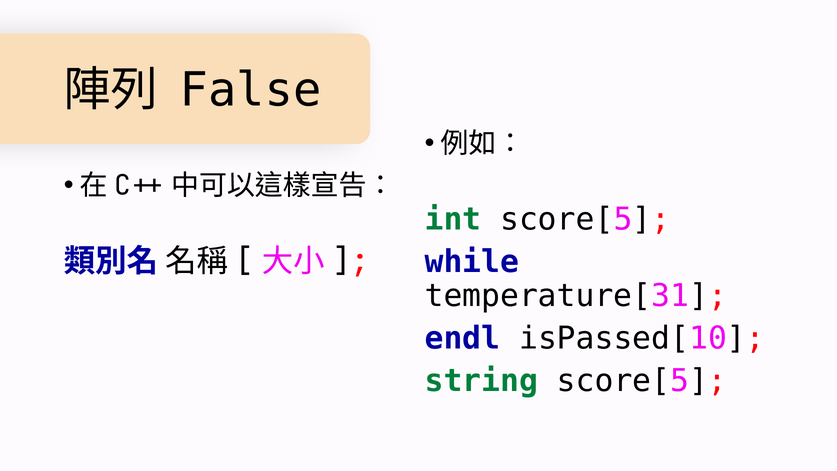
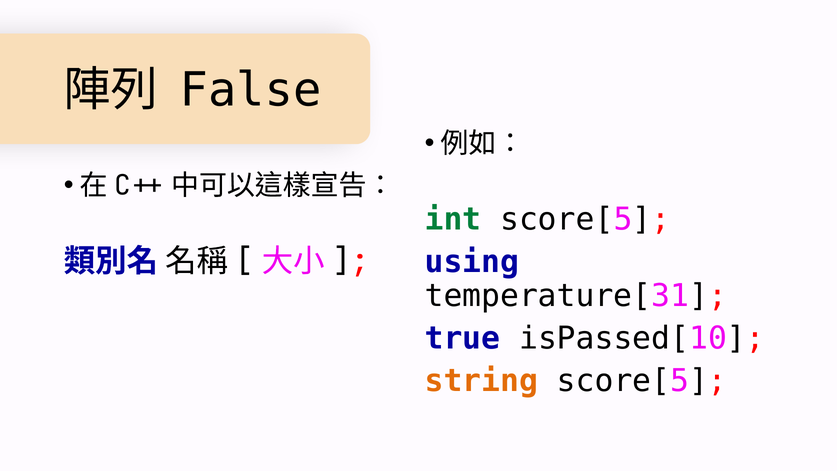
while: while -> using (472, 262)
endl: endl -> true (462, 338)
string colour: green -> orange (481, 381)
